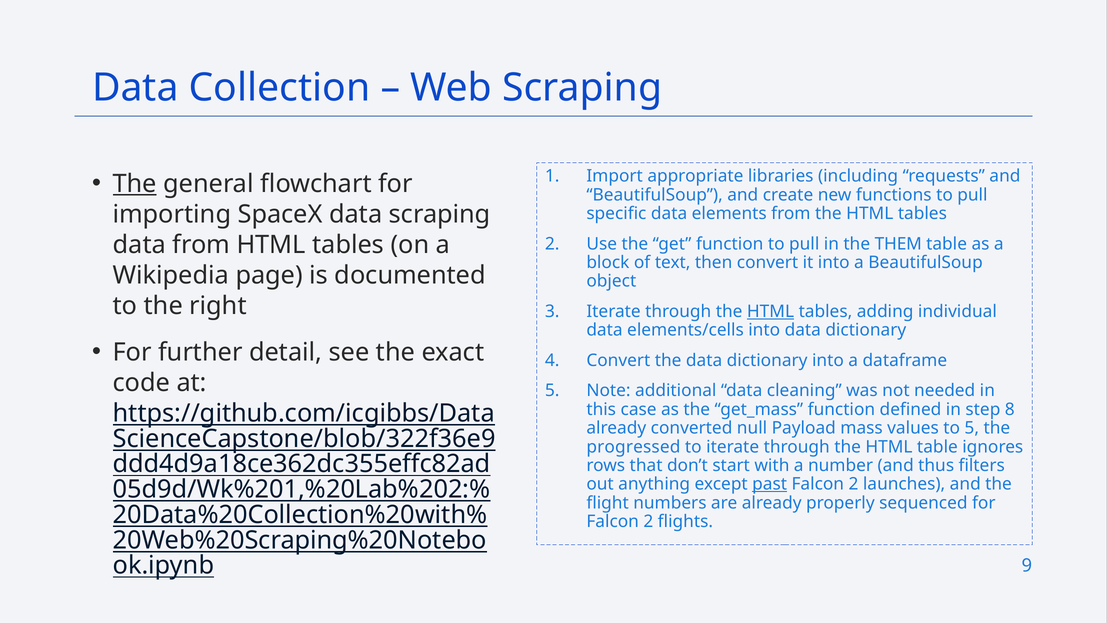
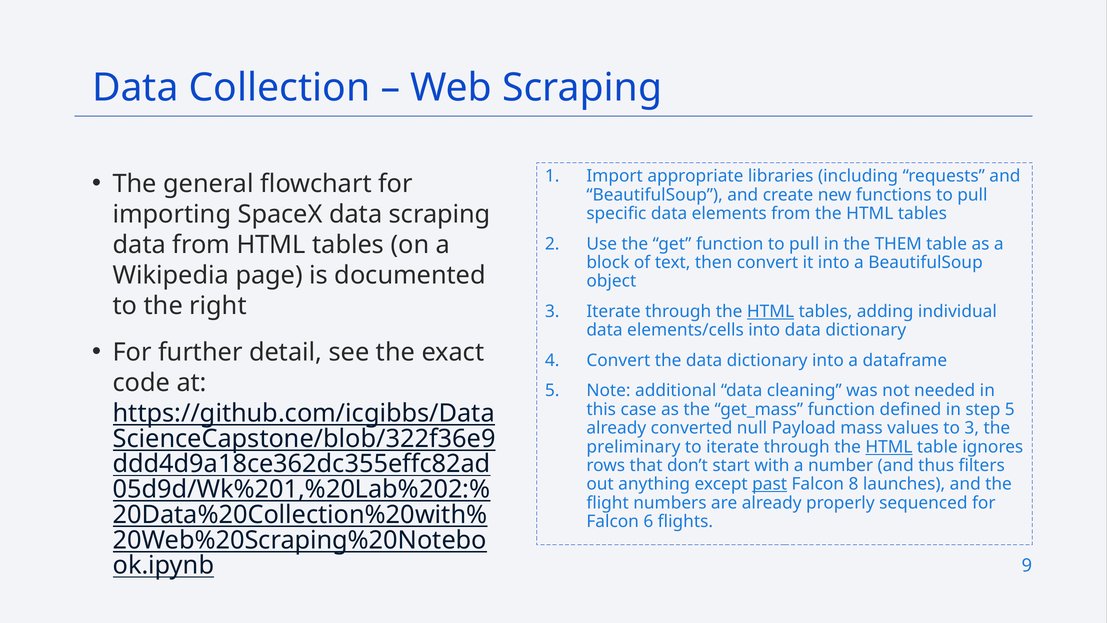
The underline: present -> none (135, 184)
step 8: 8 -> 5 (1010, 409)
to 5: 5 -> 3 (972, 428)
progressed: progressed -> preliminary (633, 447)
HTML underline: none -> present (889, 447)
2: 2 -> 8 (853, 484)
2: 2 -> 6 (648, 521)
